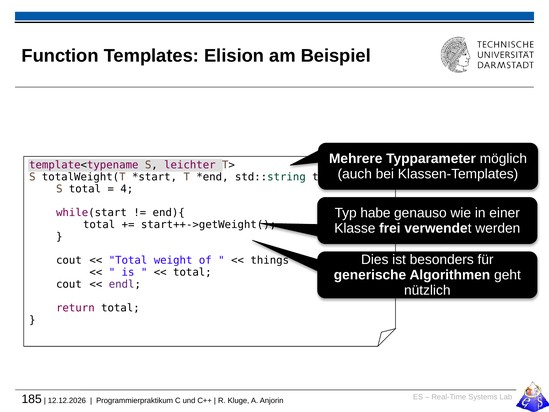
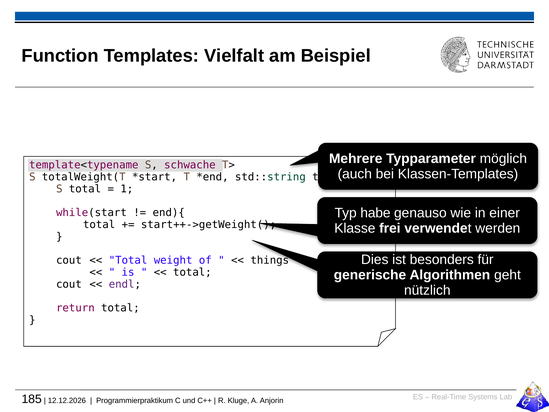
Elision: Elision -> Vielfalt (234, 56)
leichter: leichter -> schwache (190, 165)
4: 4 -> 1 (127, 189)
